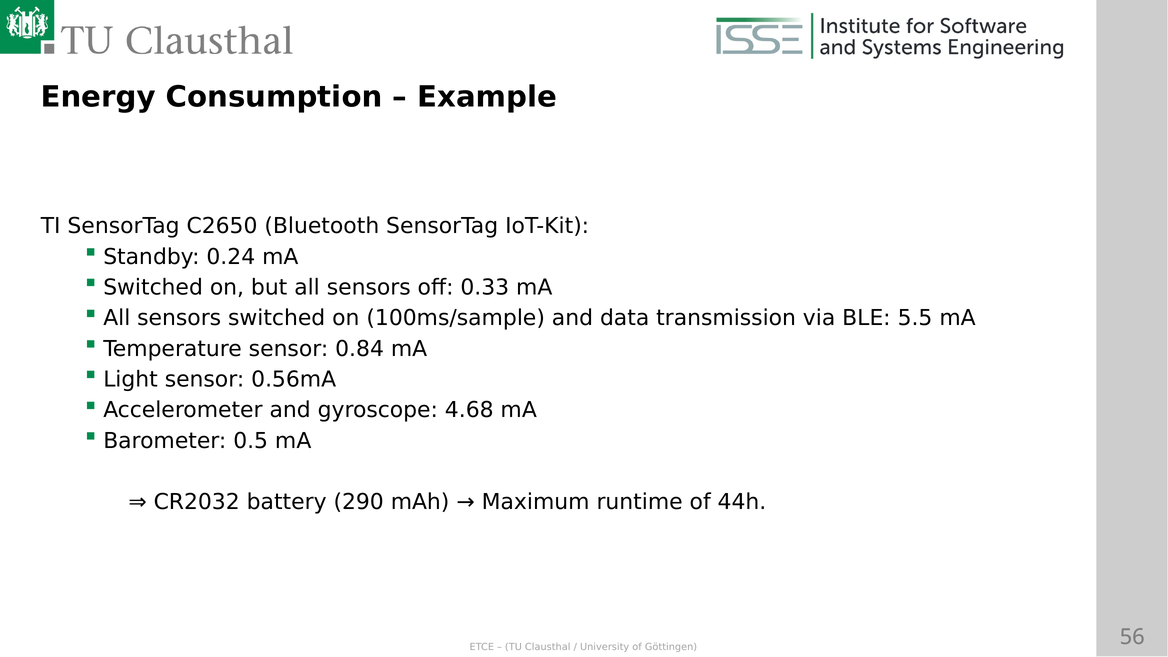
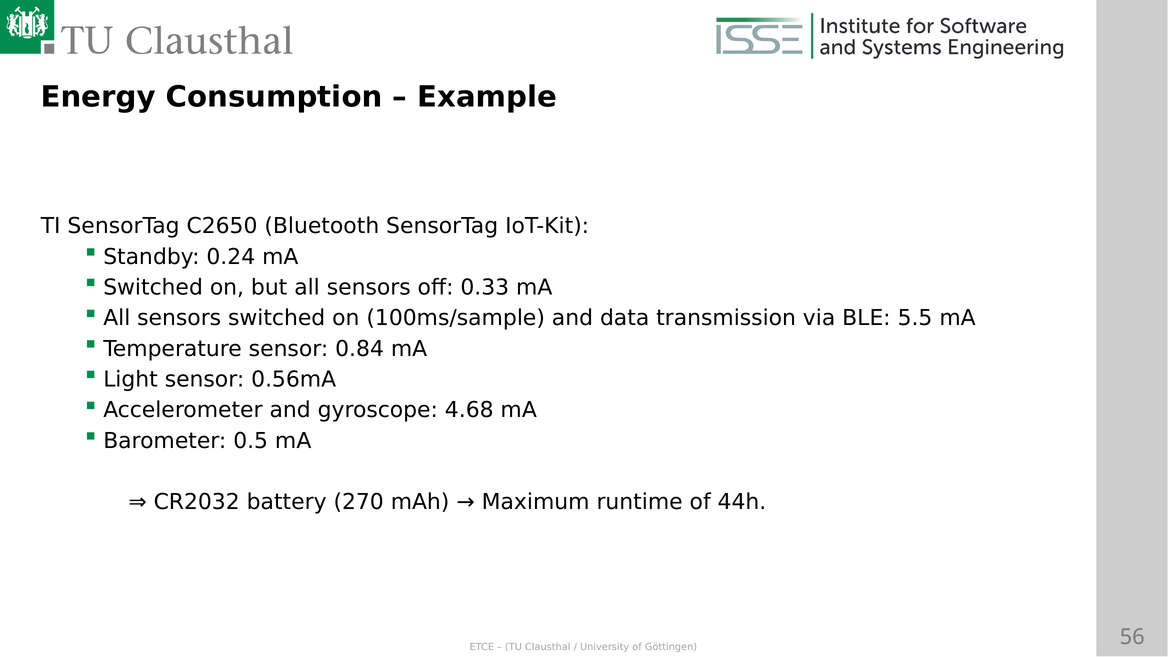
290: 290 -> 270 (359, 502)
